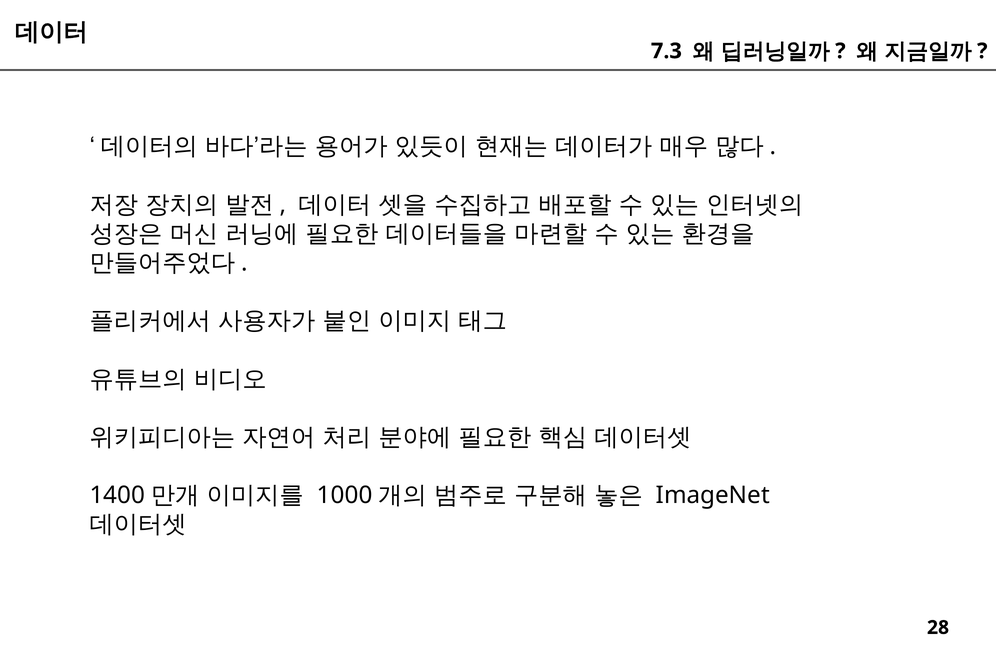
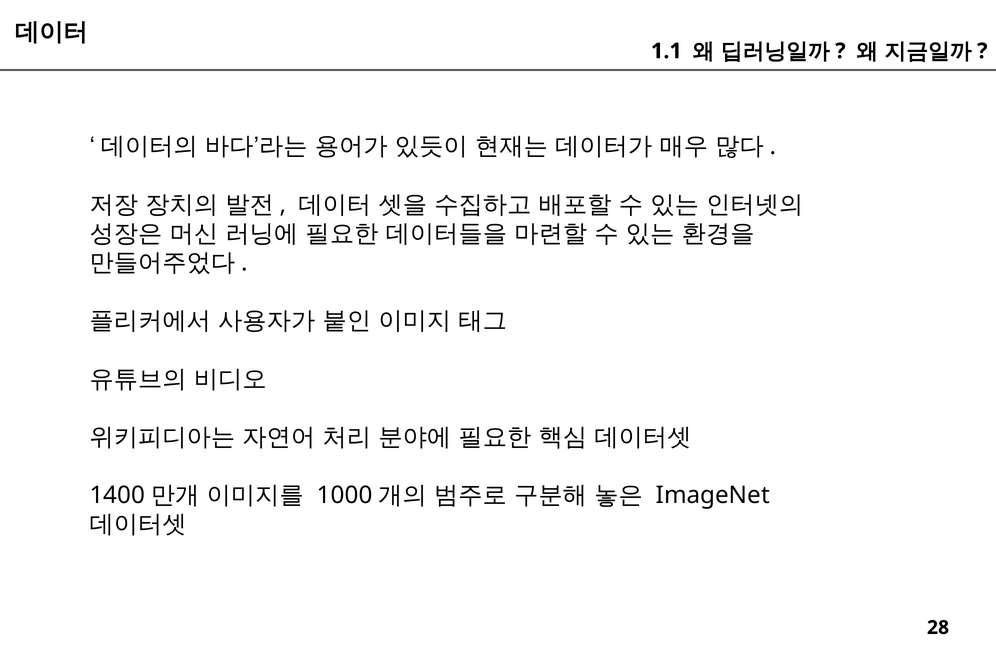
7.3: 7.3 -> 1.1 (666, 51)
